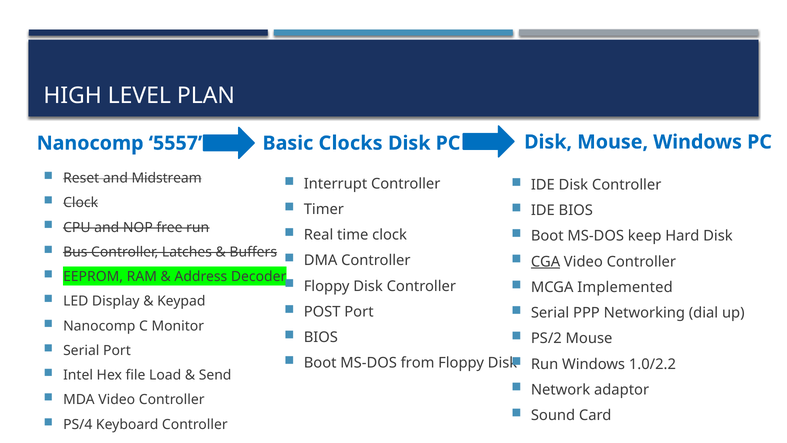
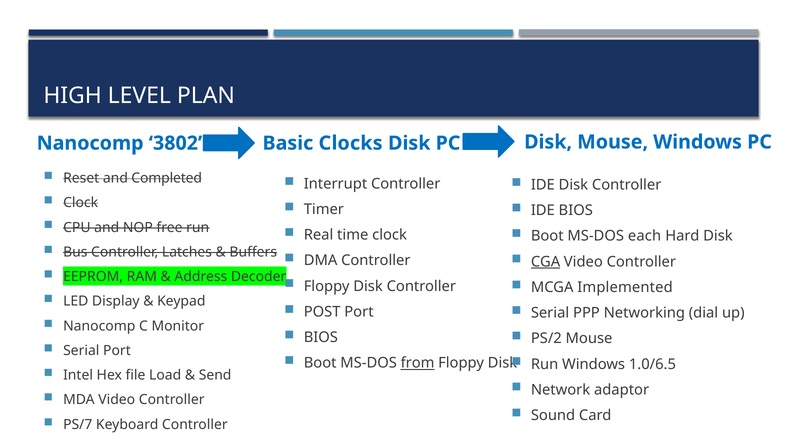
5557: 5557 -> 3802 (175, 143)
Midstream: Midstream -> Completed (167, 178)
keep: keep -> each (645, 236)
from underline: none -> present (418, 363)
1.0/2.2: 1.0/2.2 -> 1.0/6.5 (652, 364)
PS/4: PS/4 -> PS/7 (78, 424)
